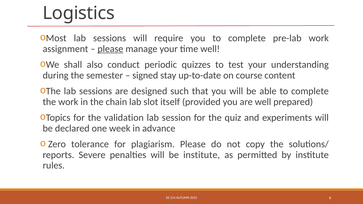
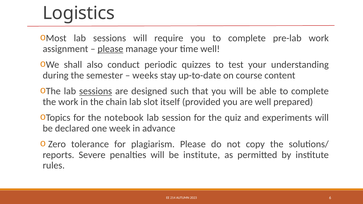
signed: signed -> weeks (145, 75)
sessions underline: none -> present (96, 91)
validation: validation -> notebook (124, 118)
